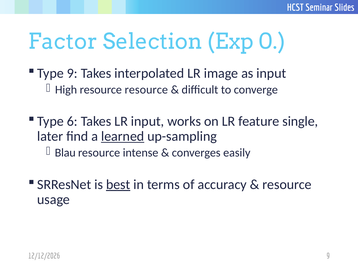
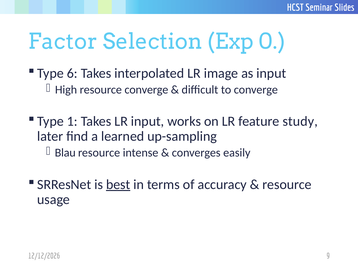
Type 9: 9 -> 6 (72, 73)
resource resource: resource -> converge (146, 90)
6: 6 -> 1 (72, 122)
single: single -> study (300, 122)
learned underline: present -> none (123, 137)
